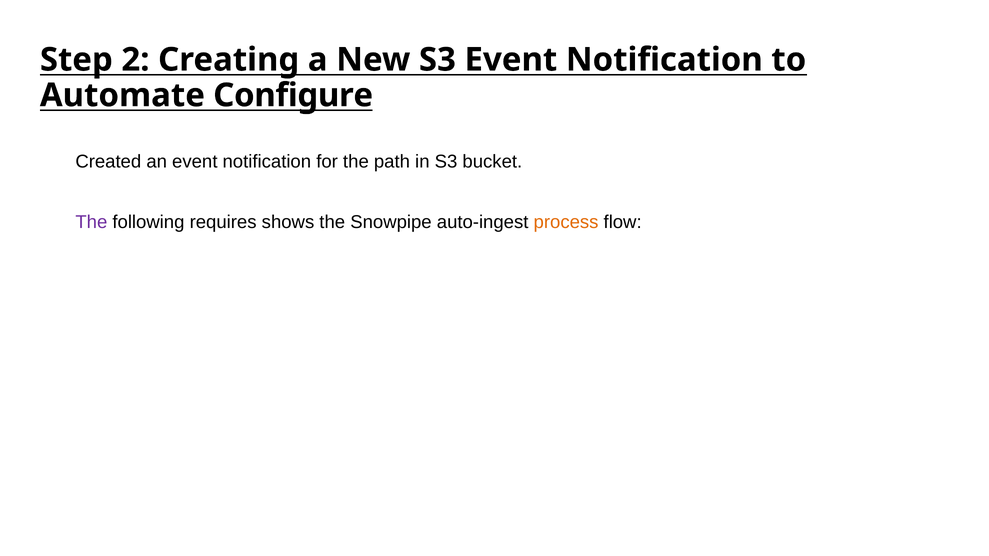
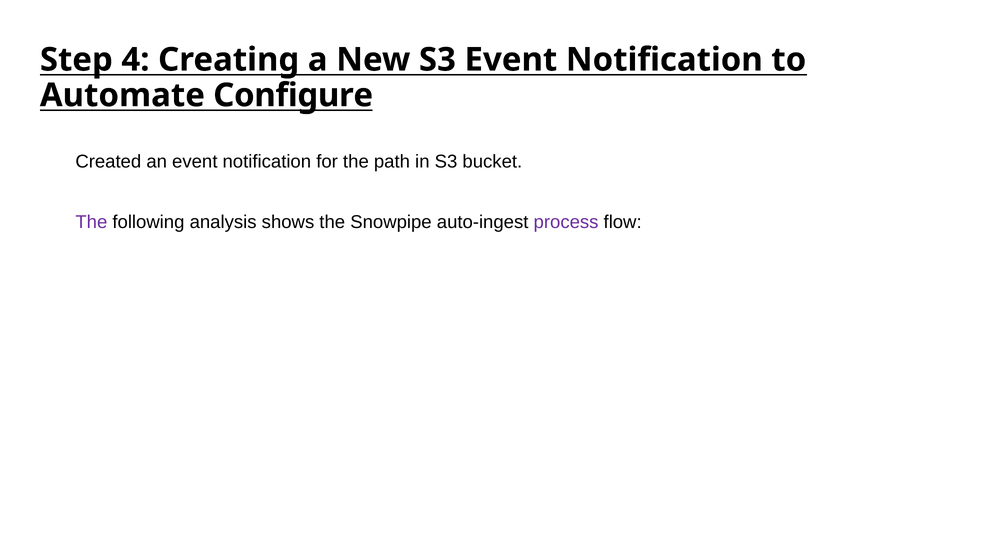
2: 2 -> 4 (135, 60)
requires: requires -> analysis (223, 222)
process colour: orange -> purple (566, 222)
